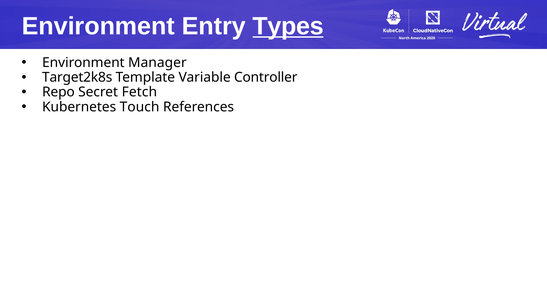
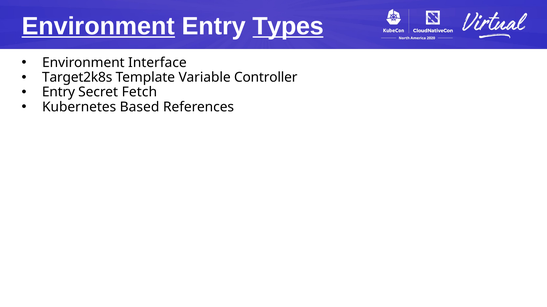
Environment underline: none -> present (98, 26)
Manager: Manager -> Interface (157, 63)
Repo: Repo -> Entry (58, 92)
Touch: Touch -> Based (140, 107)
